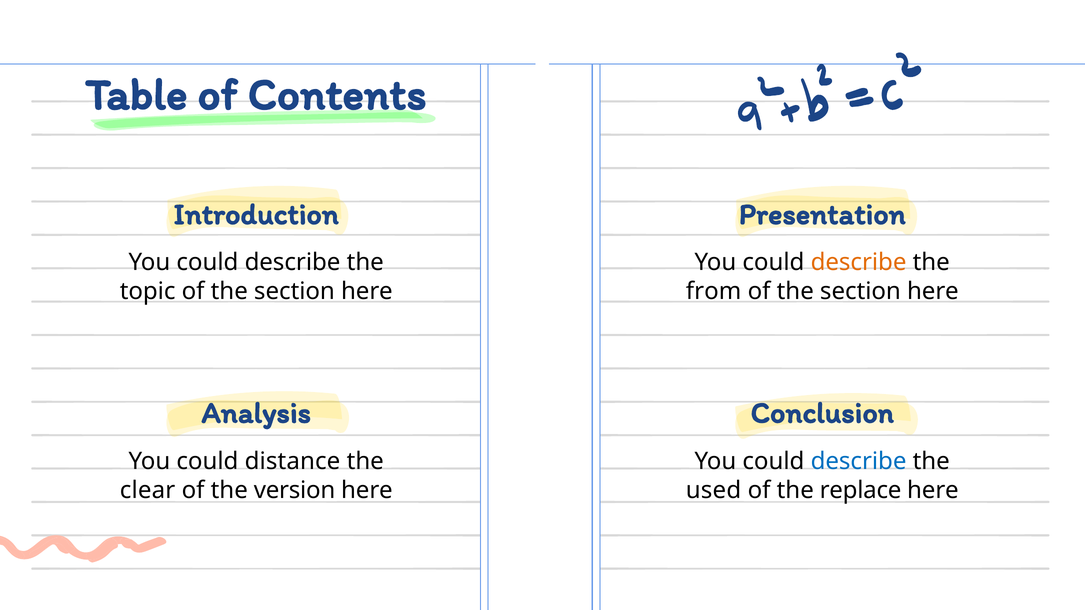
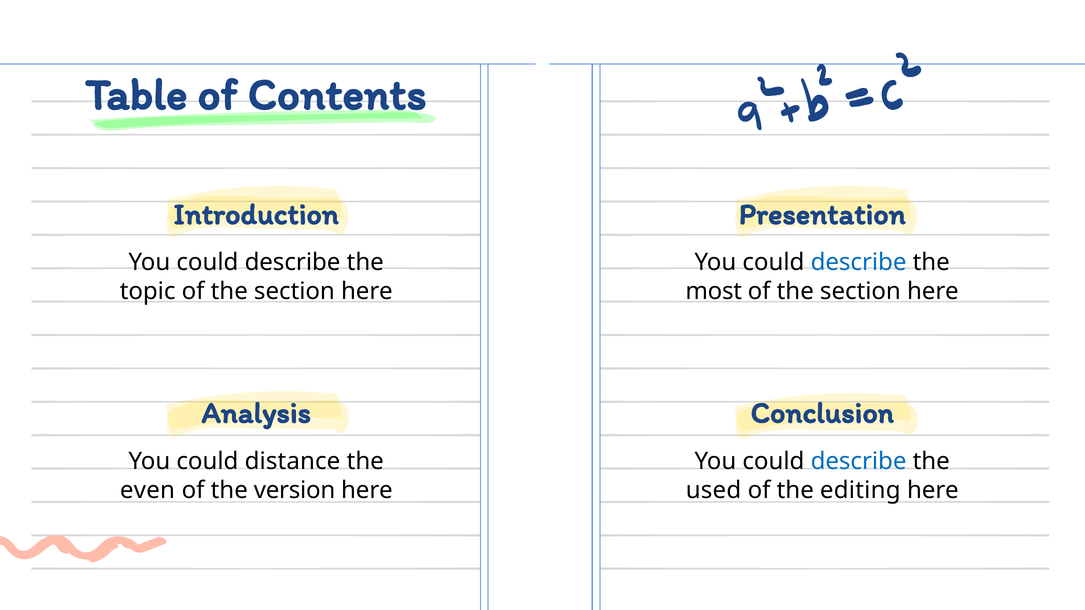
describe colour: orange -> blue (859, 263)
from: from -> most (714, 291)
clear: clear -> even (147, 491)
replace: replace -> editing (860, 491)
